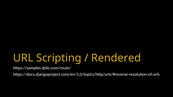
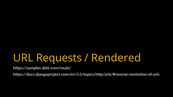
Scripting: Scripting -> Requests (59, 58)
